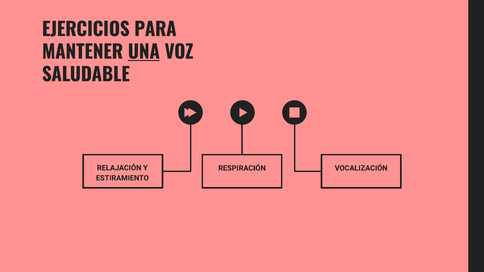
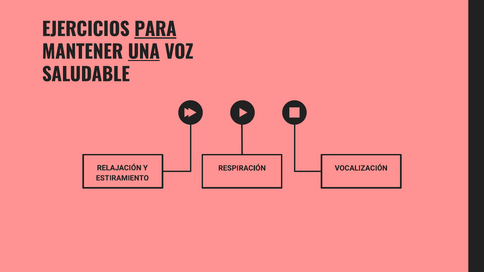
PARA underline: none -> present (155, 30)
